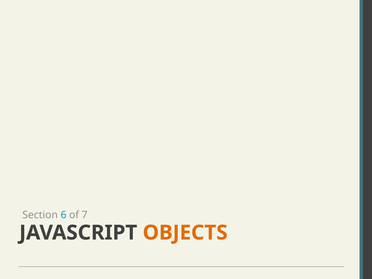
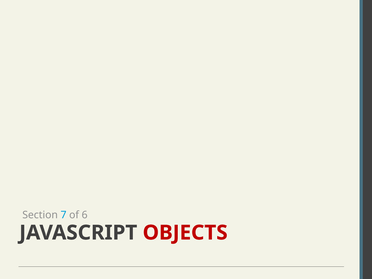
6: 6 -> 7 (64, 215)
7: 7 -> 6 (85, 215)
OBJECTS colour: orange -> red (185, 233)
